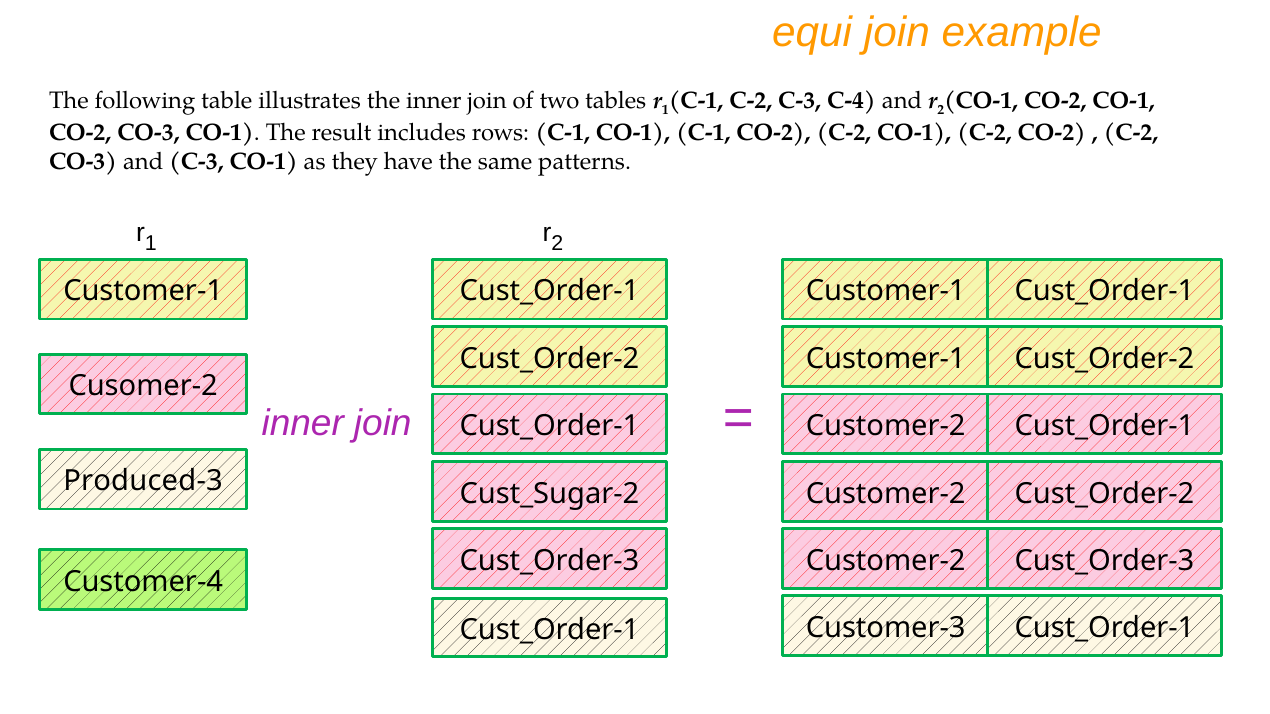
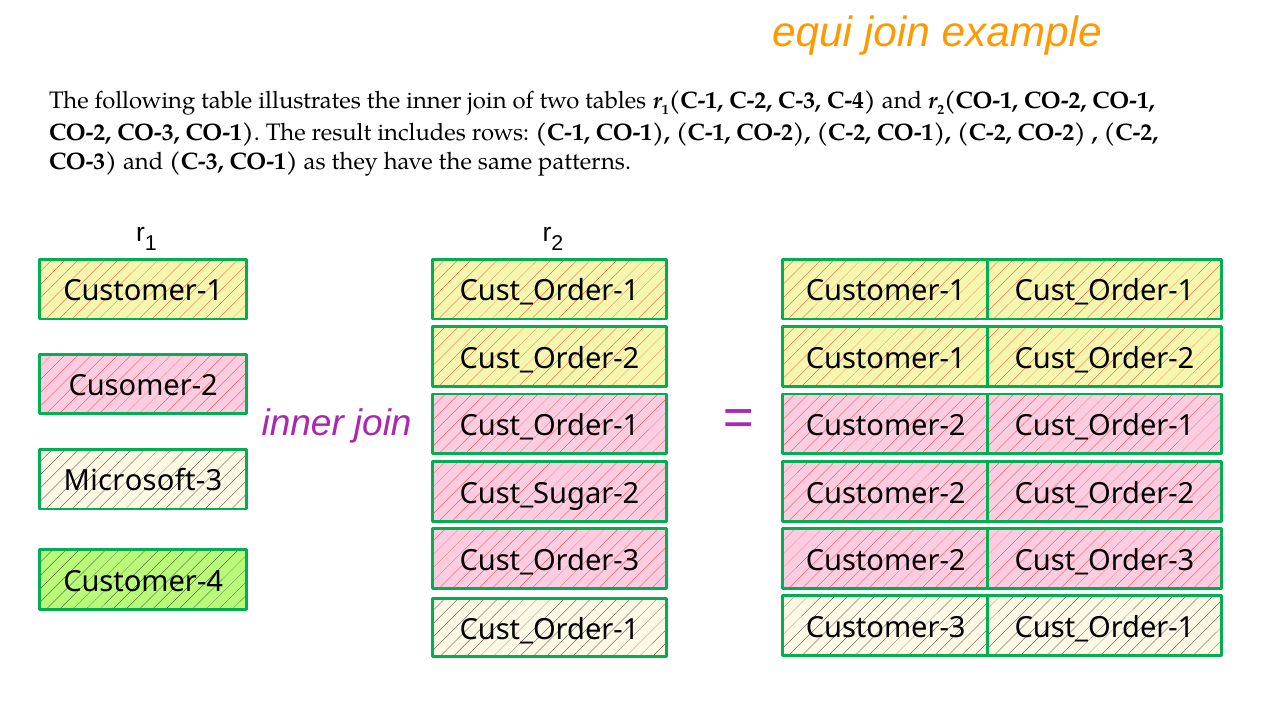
Produced-3: Produced-3 -> Microsoft-3 (143, 481)
